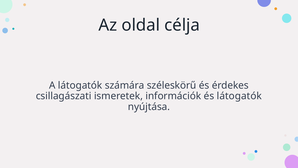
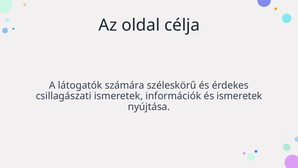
és látogatók: látogatók -> ismeretek (239, 96)
